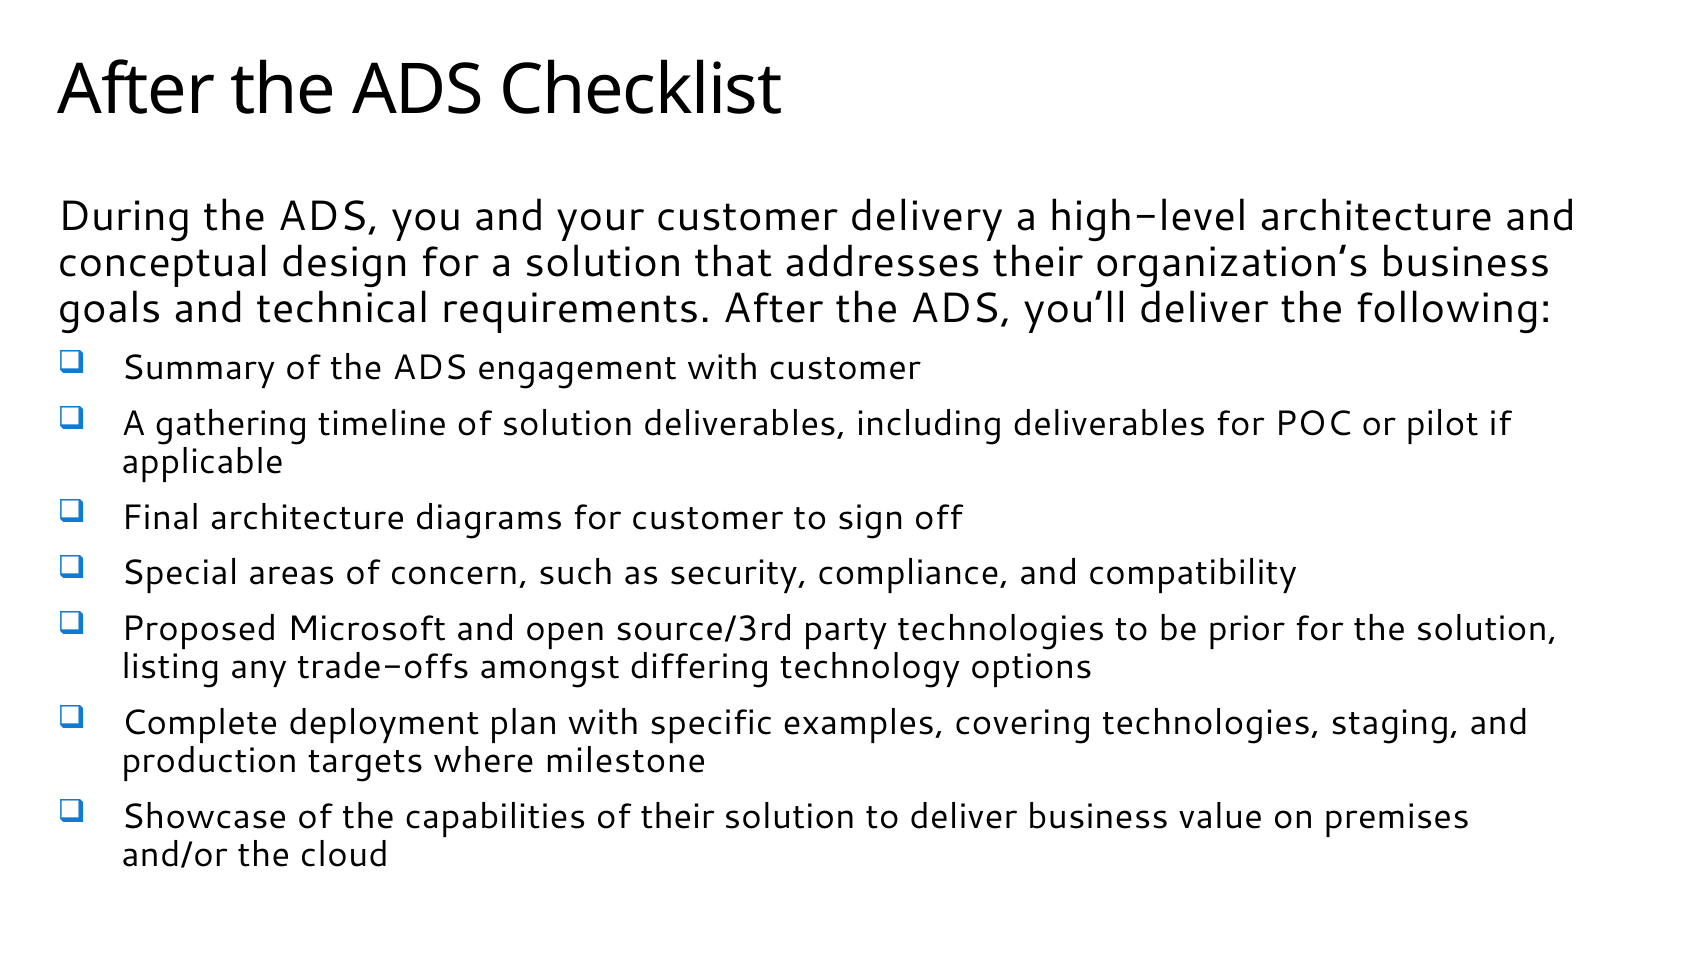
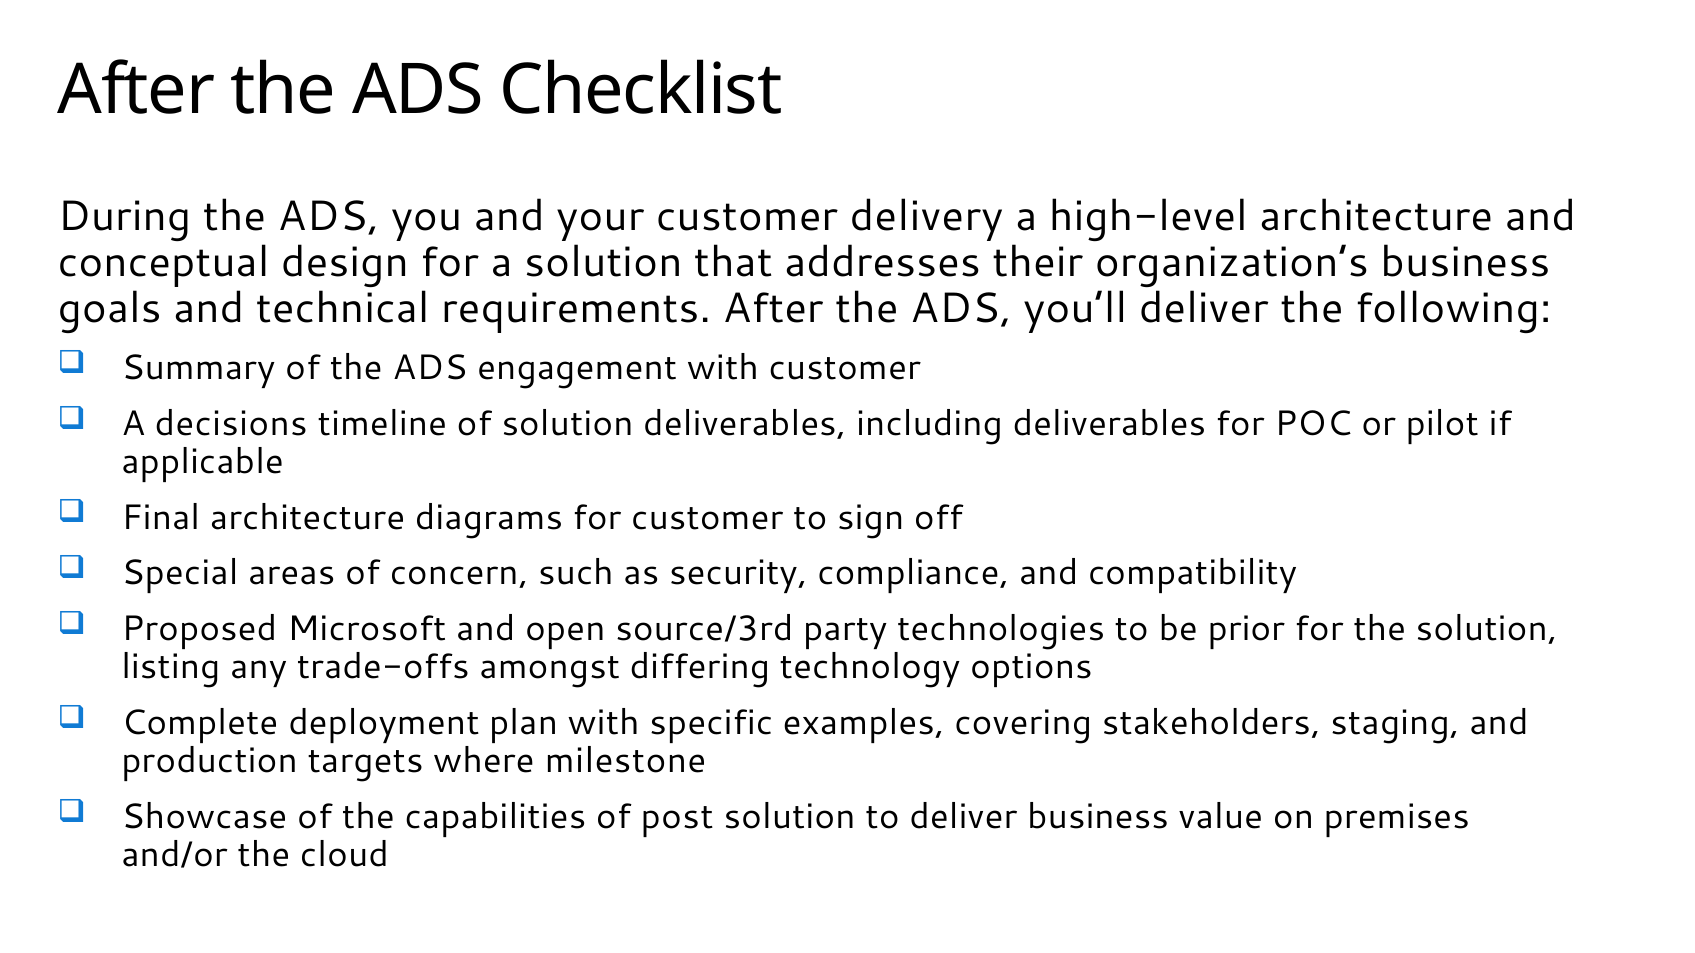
gathering: gathering -> decisions (231, 424)
covering technologies: technologies -> stakeholders (1211, 723)
of their: their -> post (677, 817)
